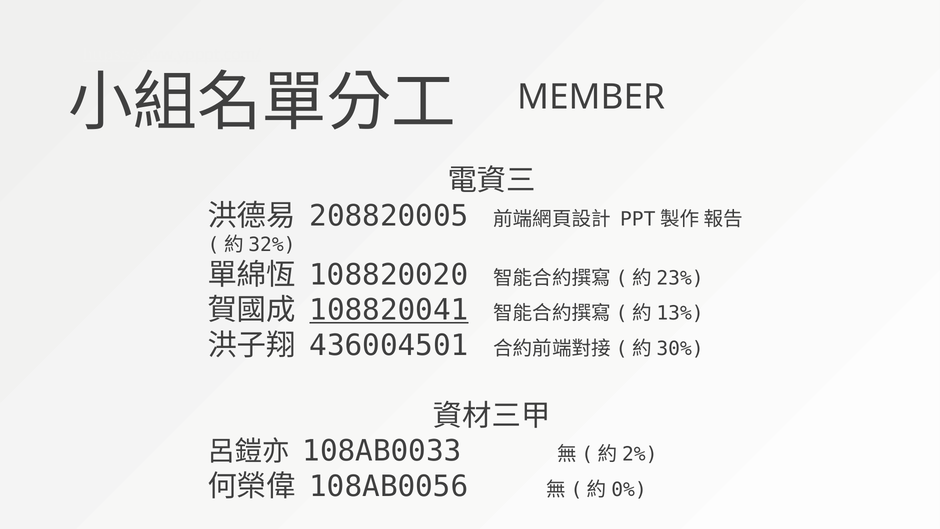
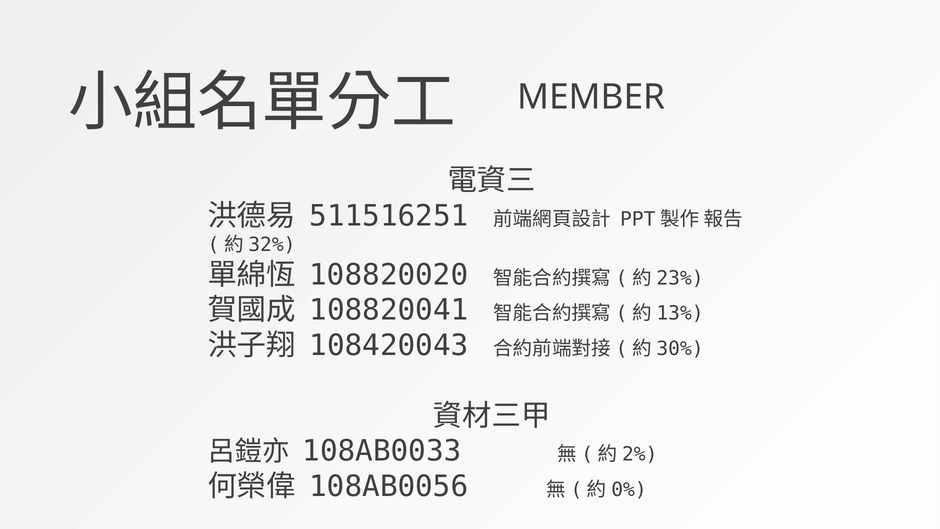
208820005: 208820005 -> 511516251 (389, 216)
108820041 underline: present -> none (389, 310)
436004501: 436004501 -> 108420043 (389, 345)
